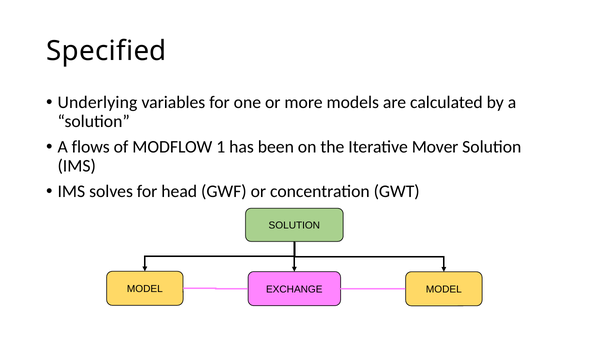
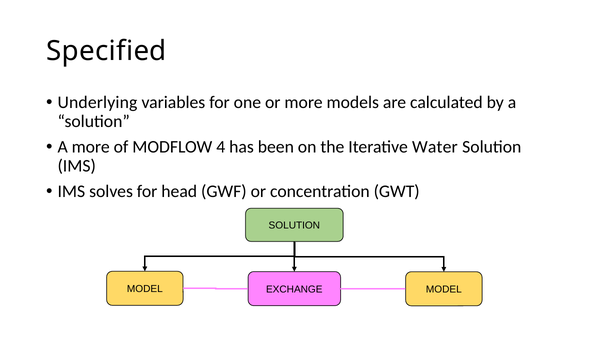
A flows: flows -> more (91, 147)
1: 1 -> 4 (221, 147)
Mover: Mover -> Water (435, 147)
